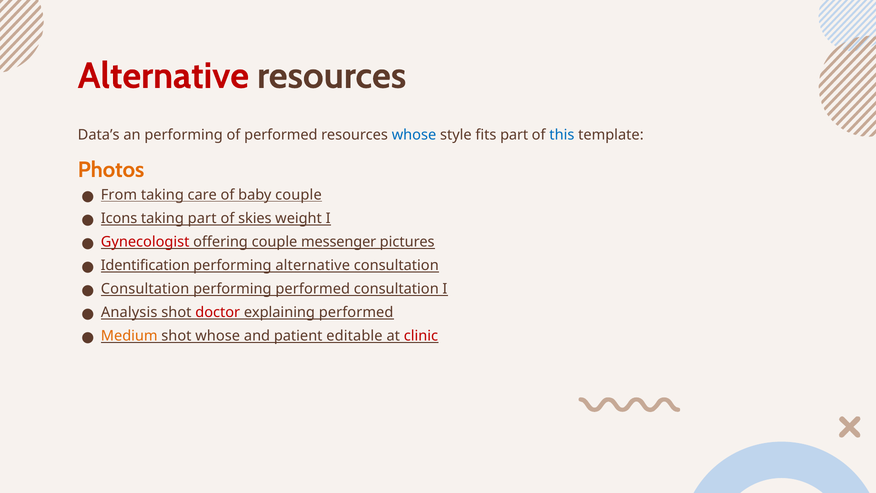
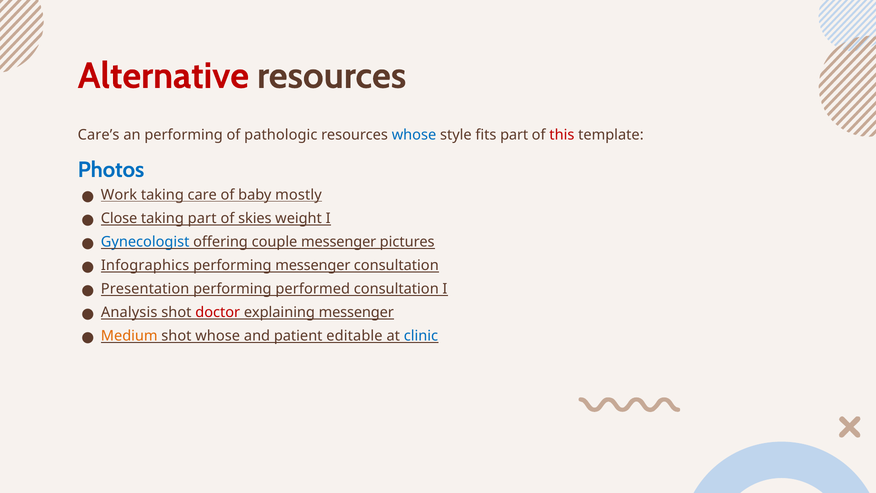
Data’s: Data’s -> Care’s (99, 135)
of performed: performed -> pathologic (281, 135)
this colour: blue -> red (562, 135)
Photos colour: orange -> blue (111, 170)
From: From -> Work (119, 195)
baby couple: couple -> mostly (298, 195)
Icons: Icons -> Close (119, 218)
Gynecologist colour: red -> blue (145, 242)
Identification: Identification -> Infographics (145, 265)
performing alternative: alternative -> messenger (313, 265)
Consultation: Consultation -> Presentation (145, 289)
explaining performed: performed -> messenger (356, 312)
clinic colour: red -> blue (421, 336)
